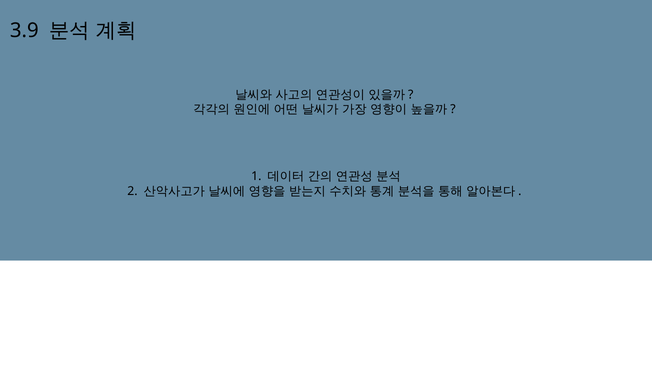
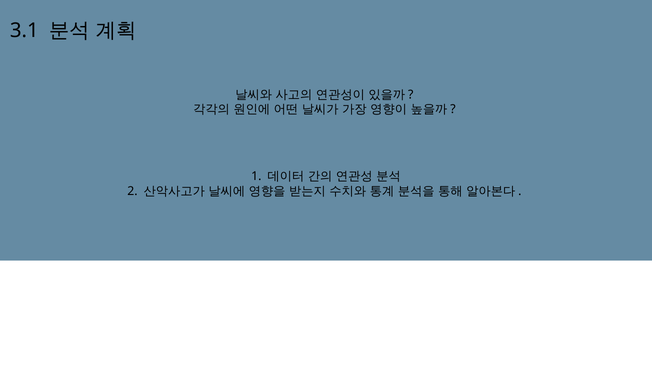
3.9: 3.9 -> 3.1 (24, 31)
